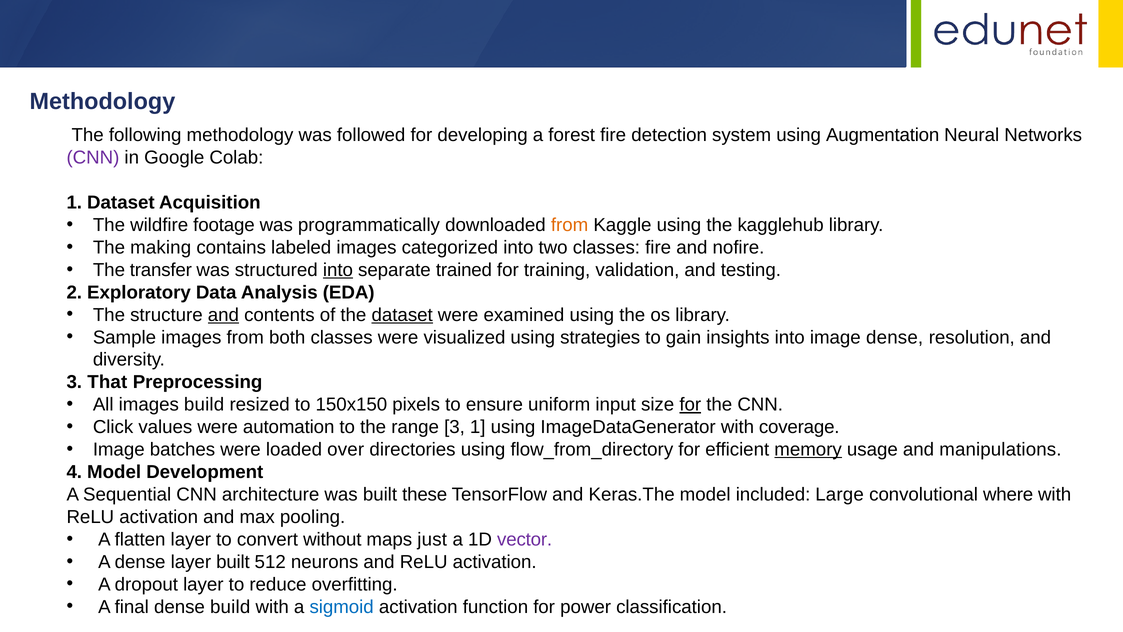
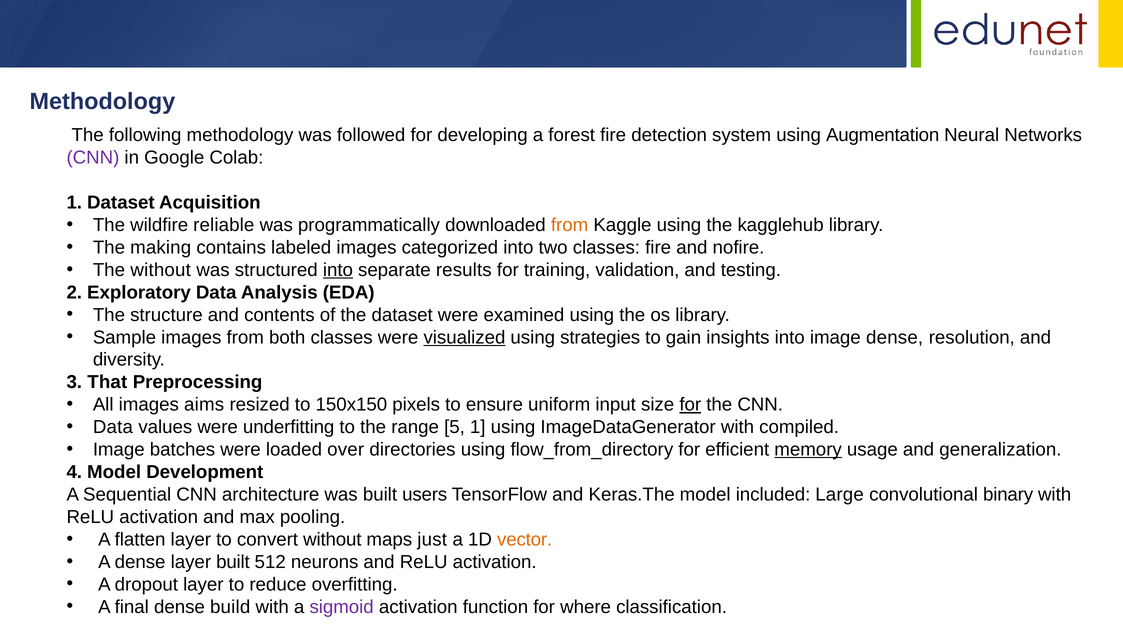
footage: footage -> reliable (224, 225)
The transfer: transfer -> without (161, 270)
trained: trained -> results (464, 270)
and underline: present -> none (223, 315)
dataset underline: present -> none (402, 315)
visualized underline: none -> present (464, 337)
images build: build -> aims (204, 405)
Click: Click -> Data (113, 427)
automation: automation -> underfitting (289, 427)
range 3: 3 -> 5 (455, 427)
coverage: coverage -> compiled (799, 427)
manipulations: manipulations -> generalization (1000, 449)
these: these -> users (425, 494)
where: where -> binary (1008, 494)
vector colour: purple -> orange (525, 539)
sigmoid colour: blue -> purple (342, 607)
power: power -> where (586, 607)
